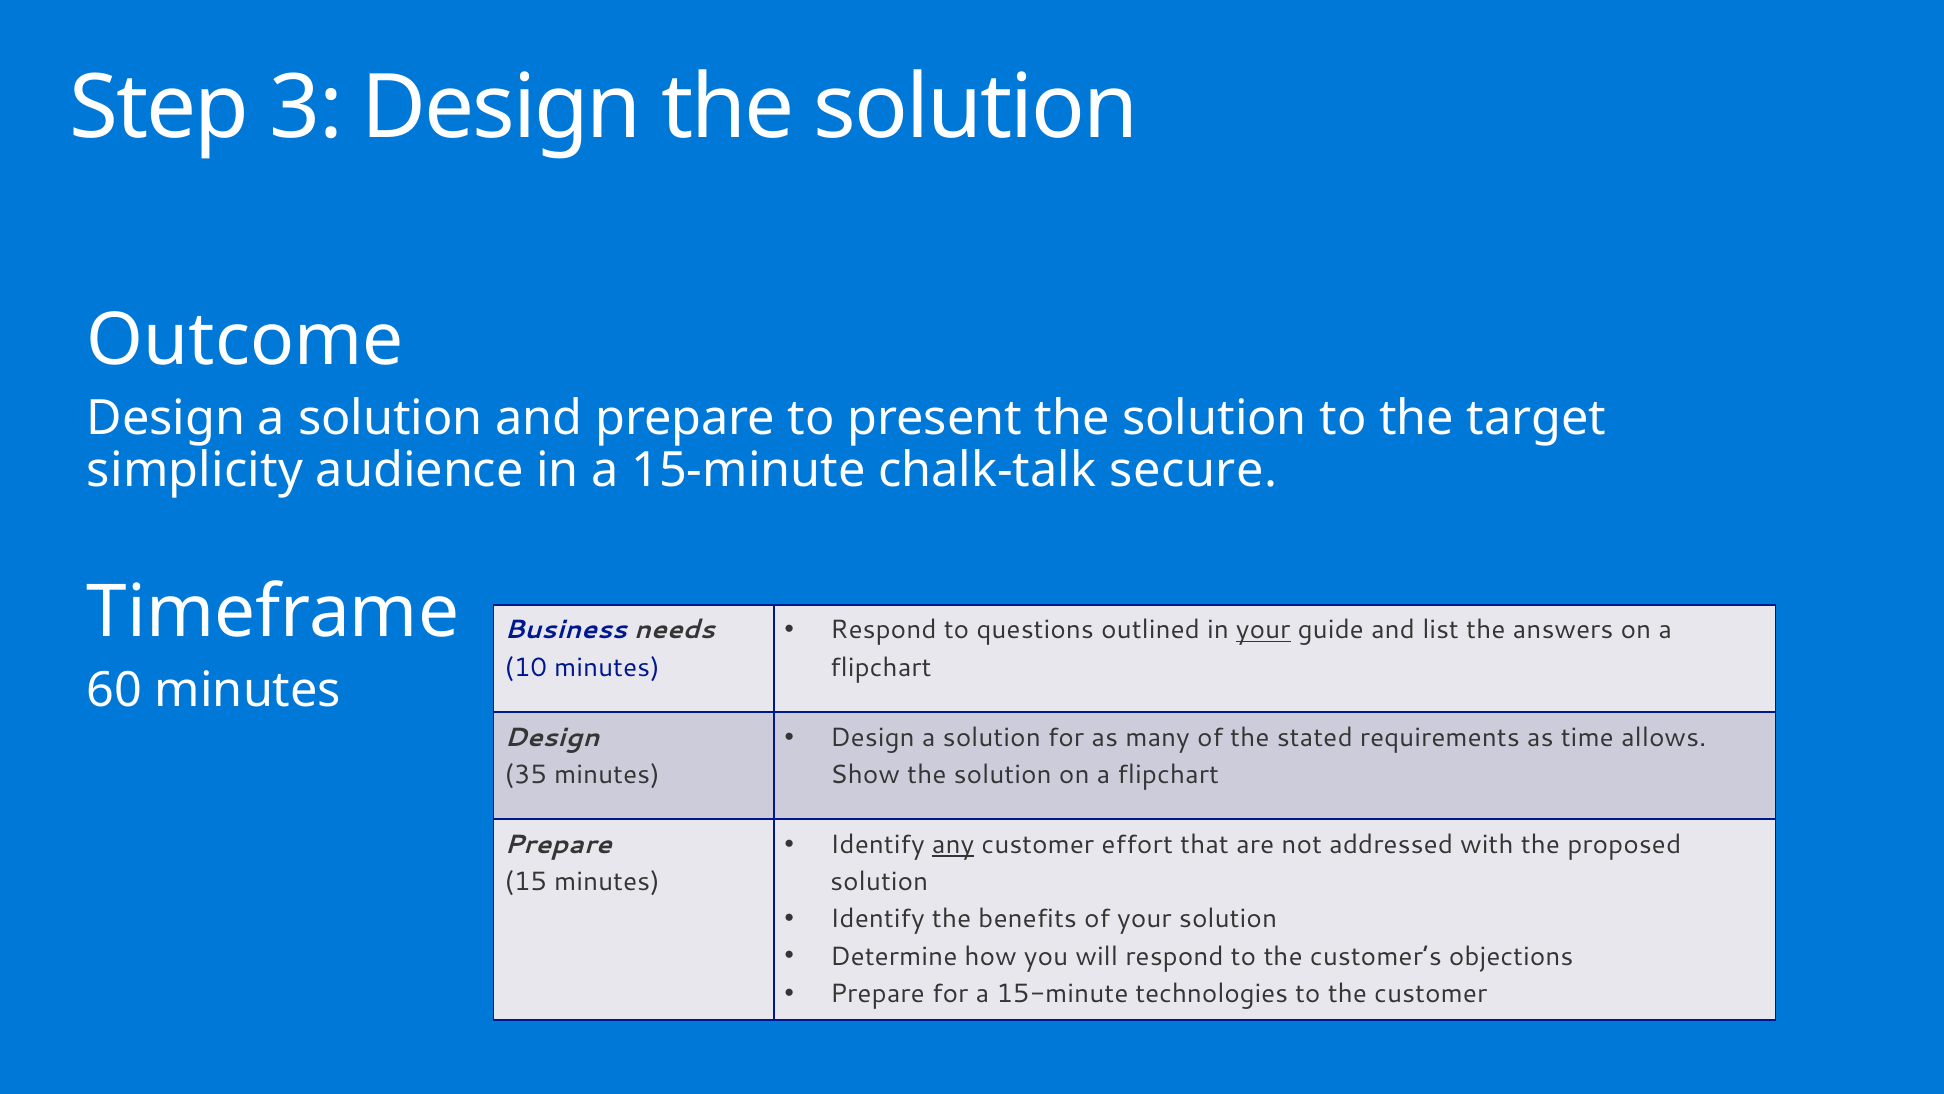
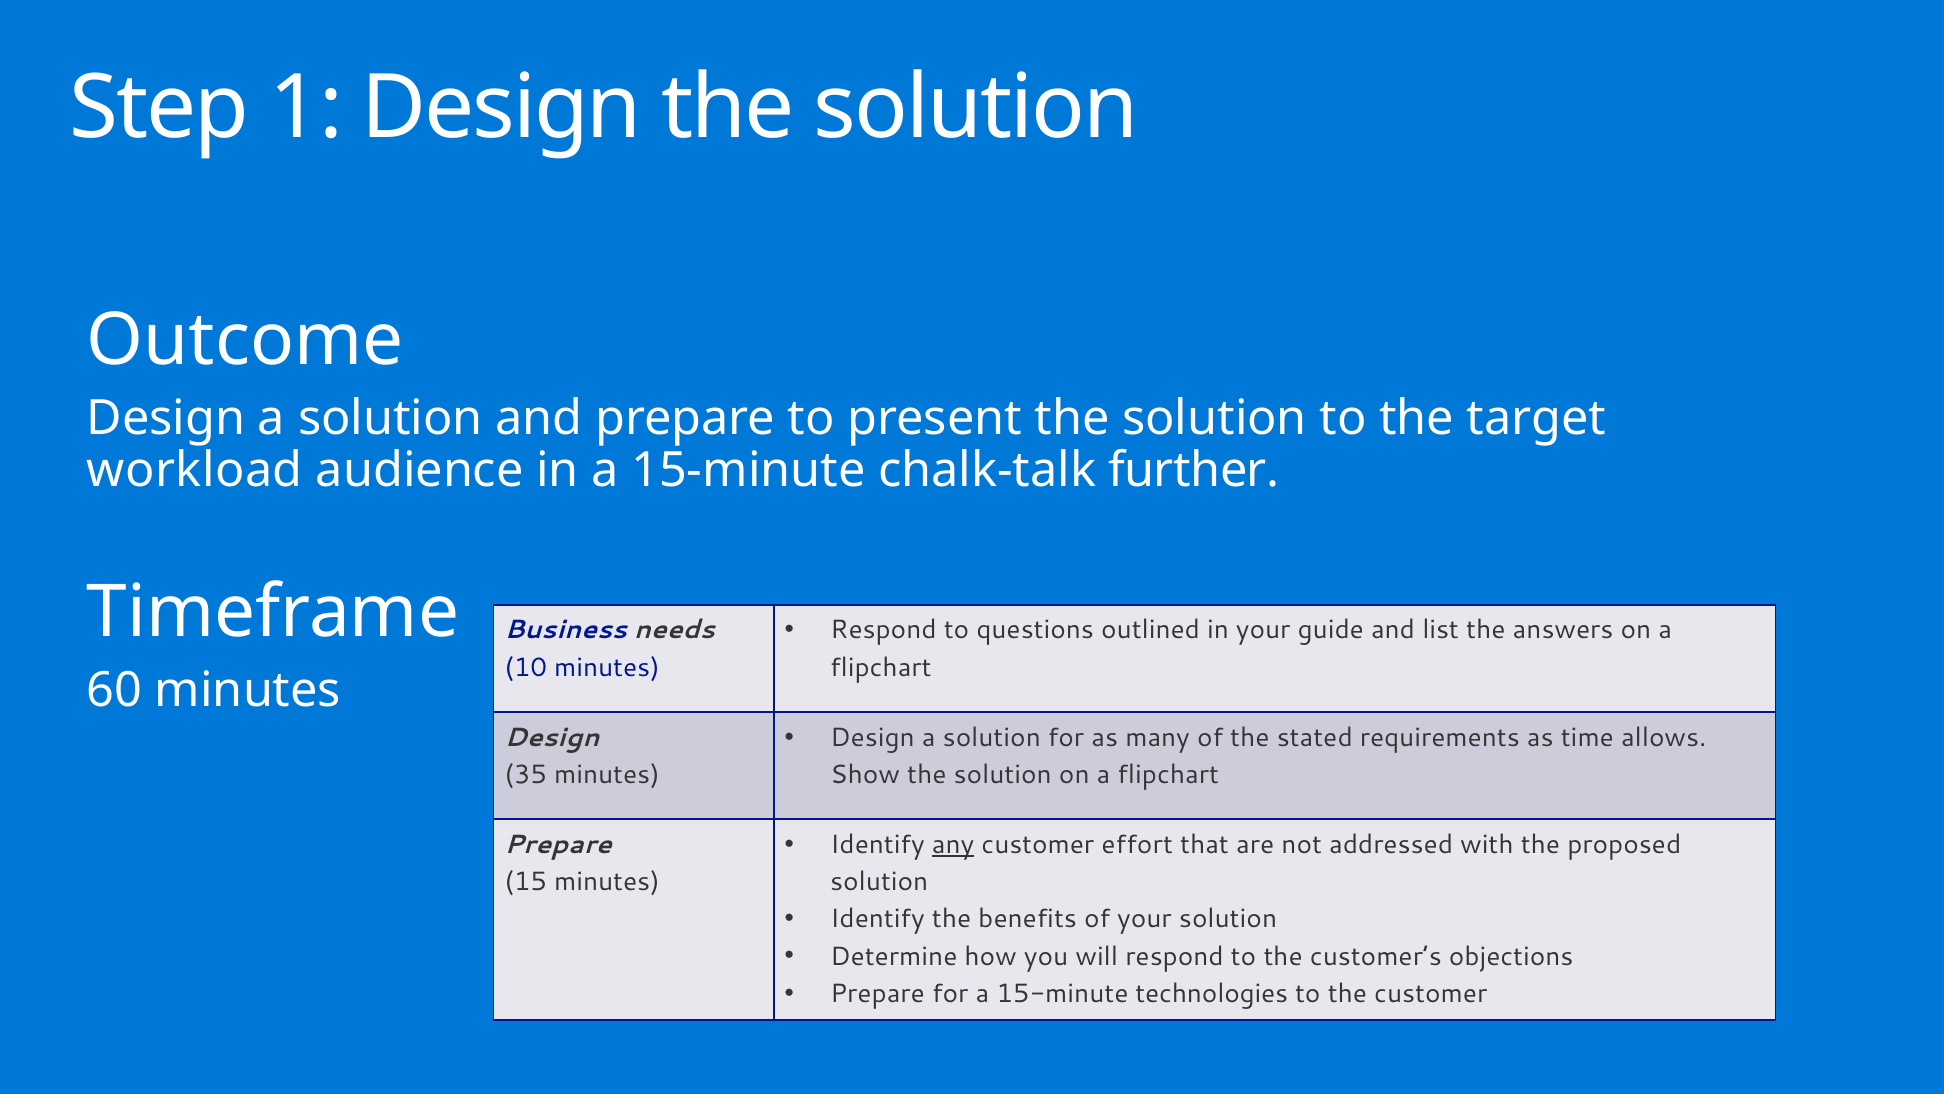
3: 3 -> 1 (306, 108)
simplicity: simplicity -> workload (195, 470)
secure: secure -> further (1194, 470)
your underline: present -> none (1263, 630)
